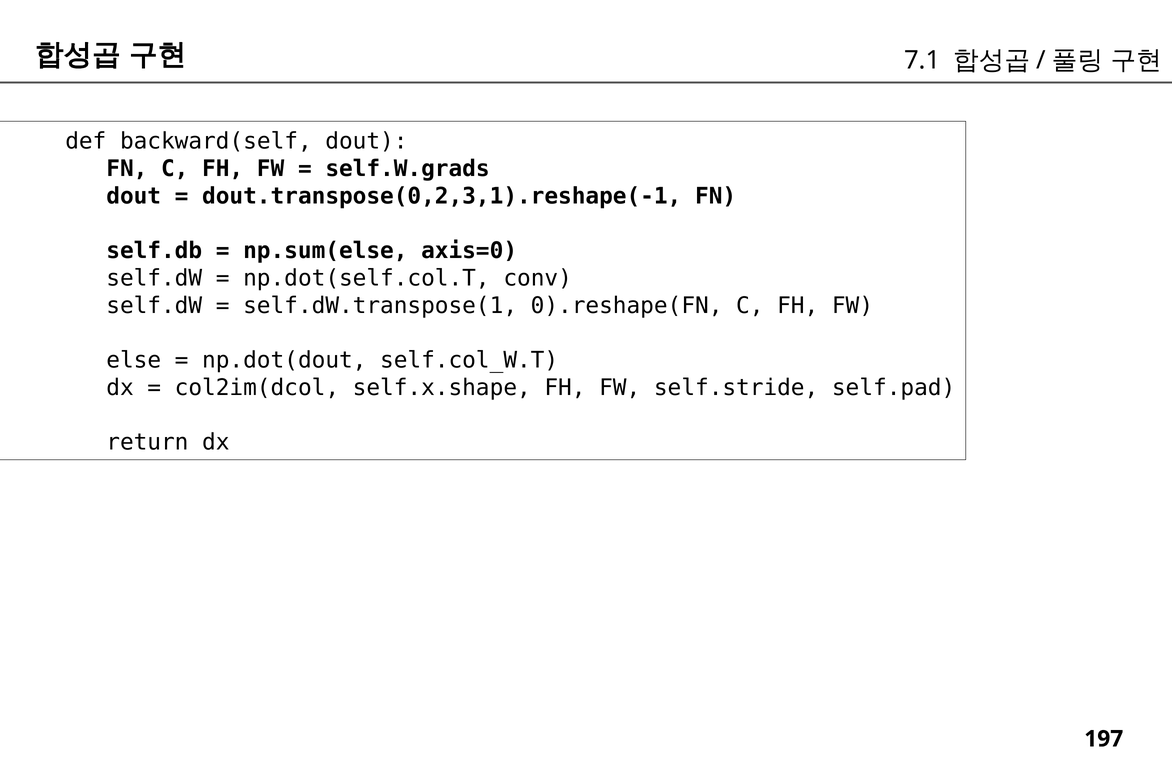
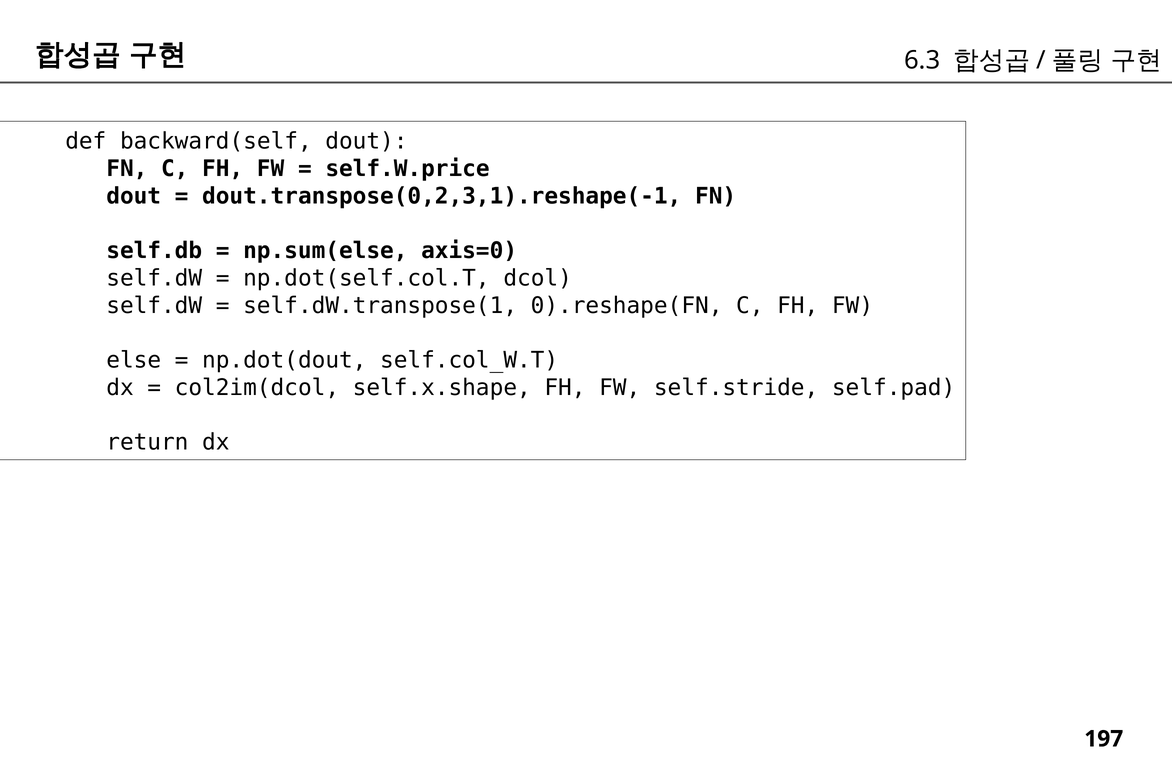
7.1: 7.1 -> 6.3 (922, 60)
self.W.grads: self.W.grads -> self.W.price (408, 169)
conv: conv -> dcol (538, 278)
